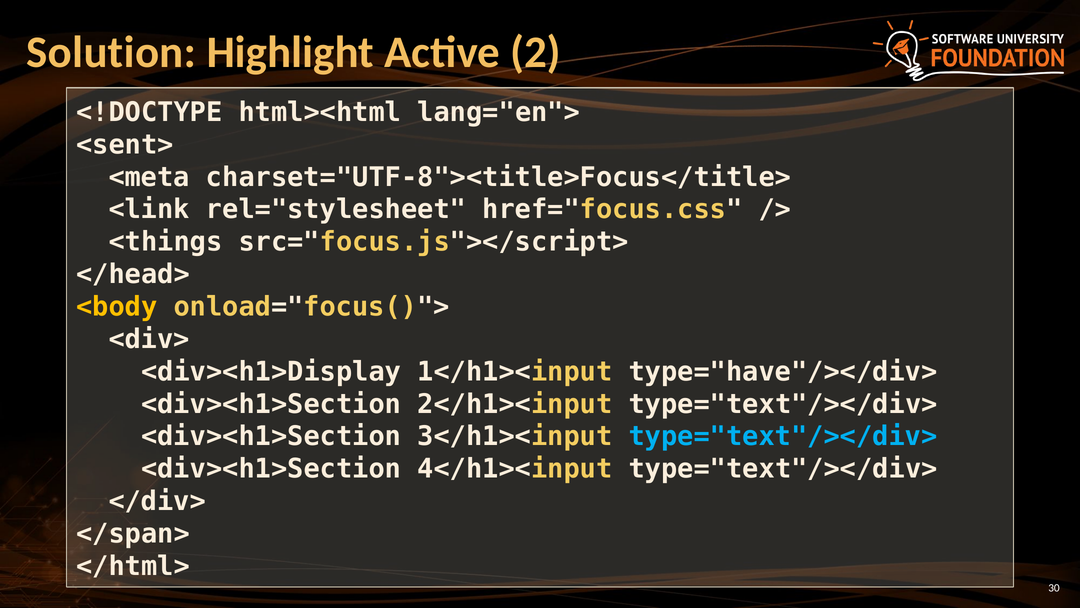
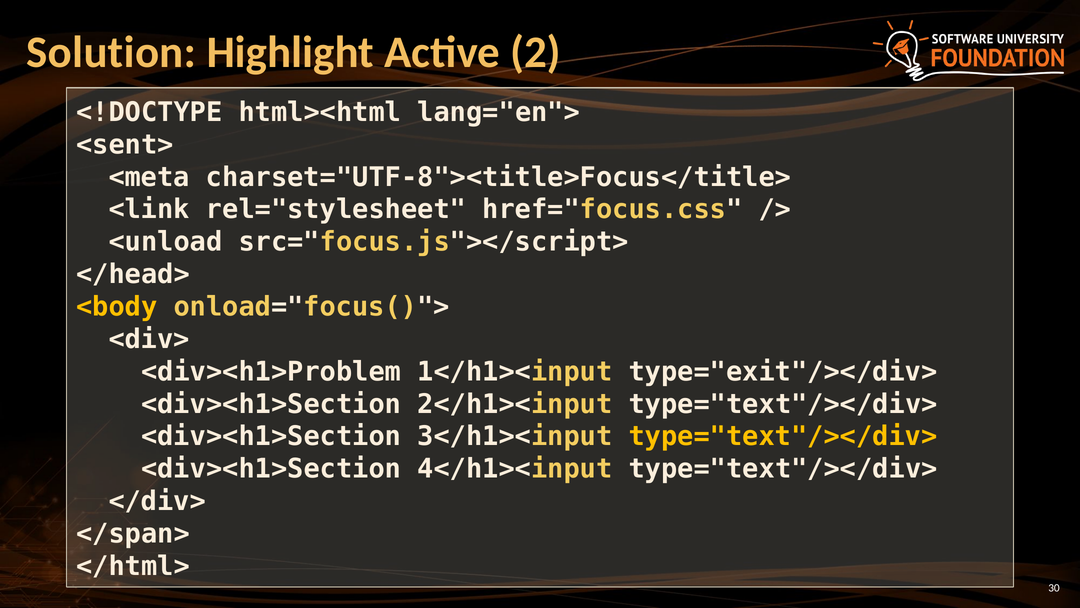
<things: <things -> <unload (165, 242)
<div><h1>Display: <div><h1>Display -> <div><h1>Problem (271, 371)
type="have"/></div>: type="have"/></div> -> type="exit"/></div> (783, 371)
type="text"/></div> colour: light blue -> yellow (783, 436)
